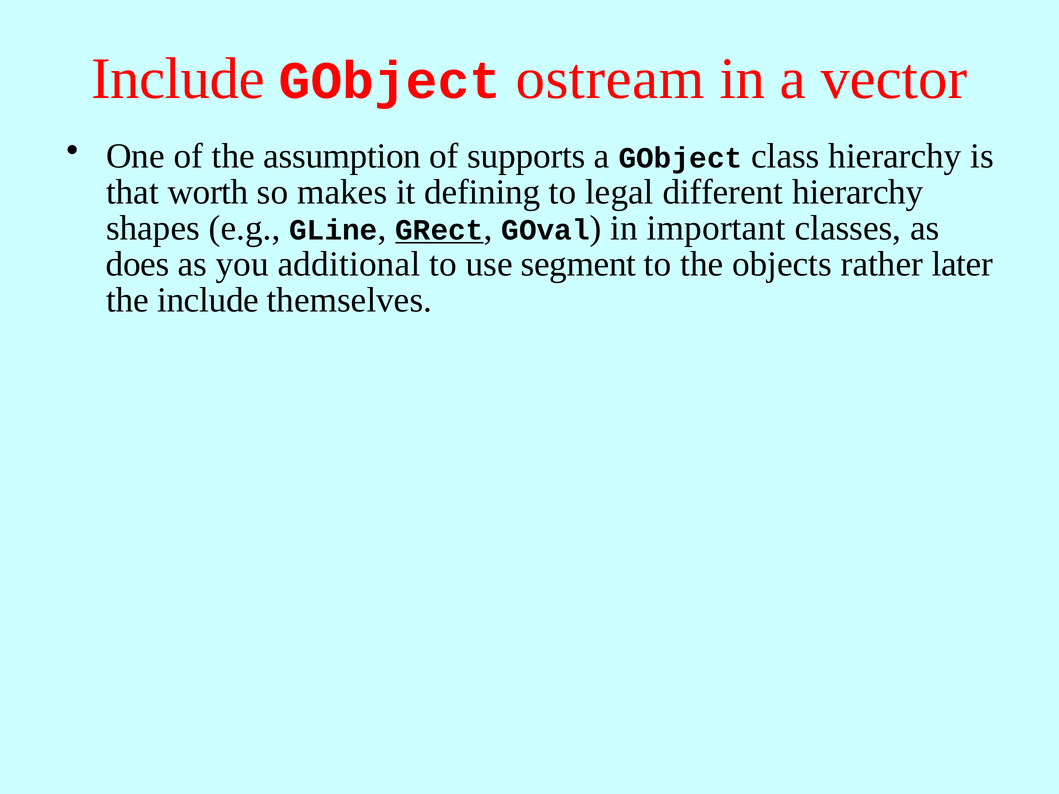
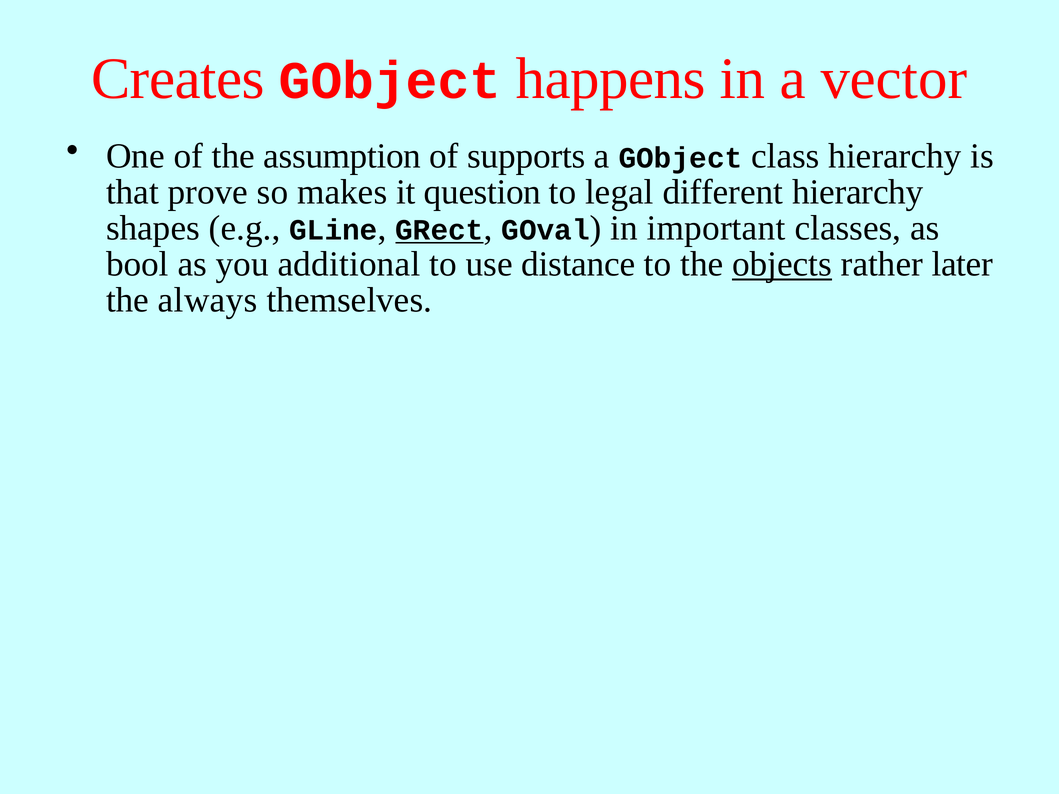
Include: Include -> Creates (178, 79)
ostream: ostream -> happens (611, 79)
worth: worth -> prove (208, 192)
defining: defining -> question (482, 192)
does: does -> bool (137, 264)
segment: segment -> distance (578, 264)
objects underline: none -> present (782, 264)
the include: include -> always (208, 300)
